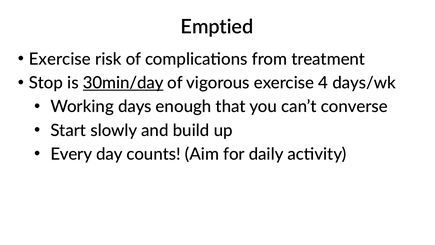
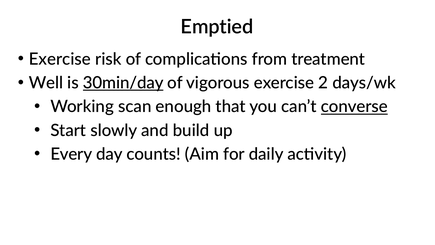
Stop: Stop -> Well (46, 83)
4: 4 -> 2 (323, 83)
days: days -> scan (135, 107)
converse underline: none -> present (354, 107)
